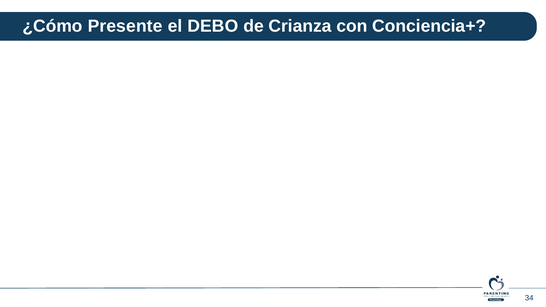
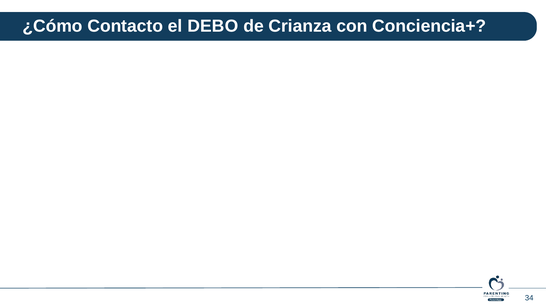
Presente: Presente -> Contacto (125, 26)
